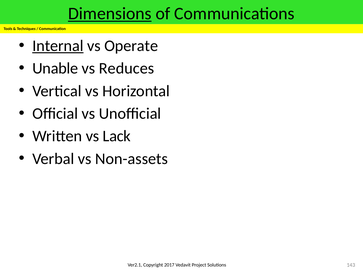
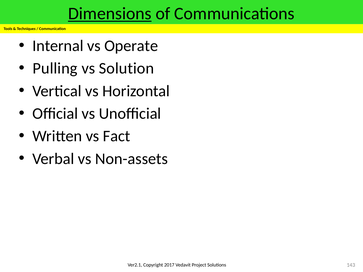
Internal underline: present -> none (58, 46)
Unable: Unable -> Pulling (55, 68)
Reduces: Reduces -> Solution (126, 68)
Lack: Lack -> Fact (117, 136)
